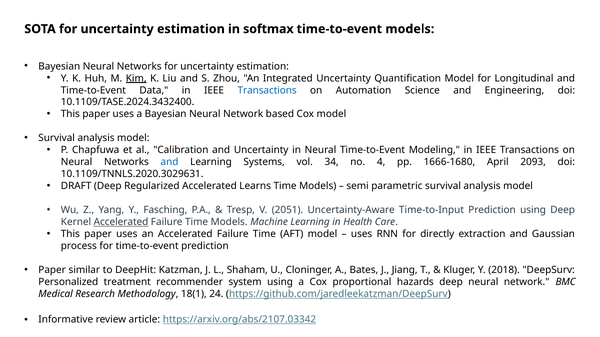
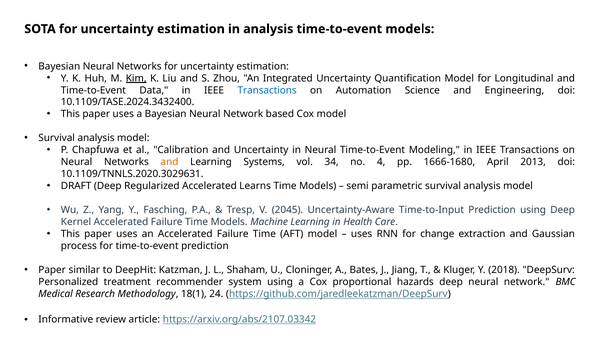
in softmax: softmax -> analysis (268, 29)
and colour: blue -> orange (170, 162)
2093: 2093 -> 2013 (533, 162)
2051: 2051 -> 2045 (287, 210)
Accelerated underline: present -> none (121, 222)
directly: directly -> change (437, 234)
